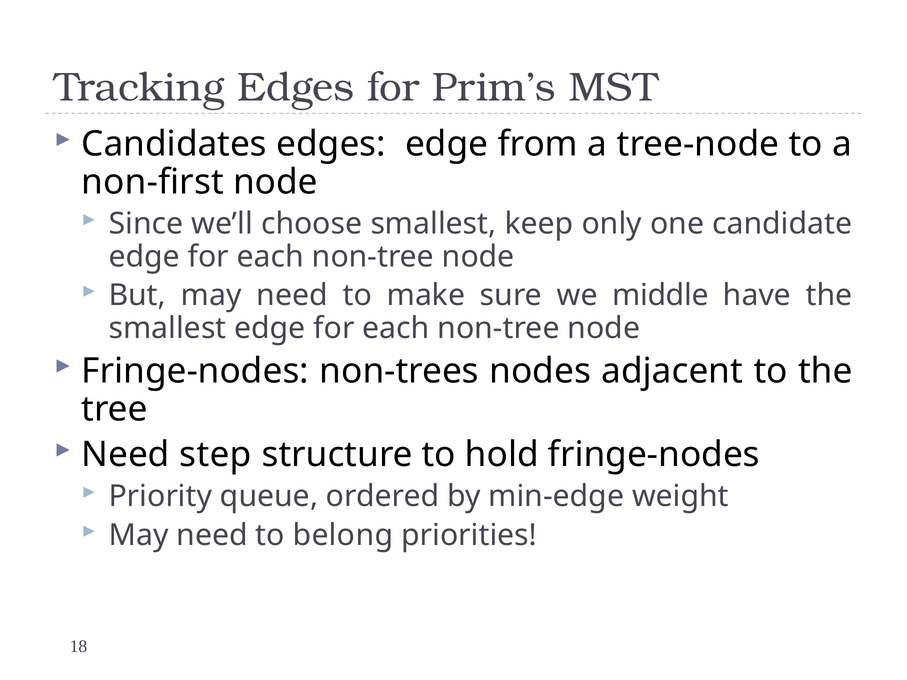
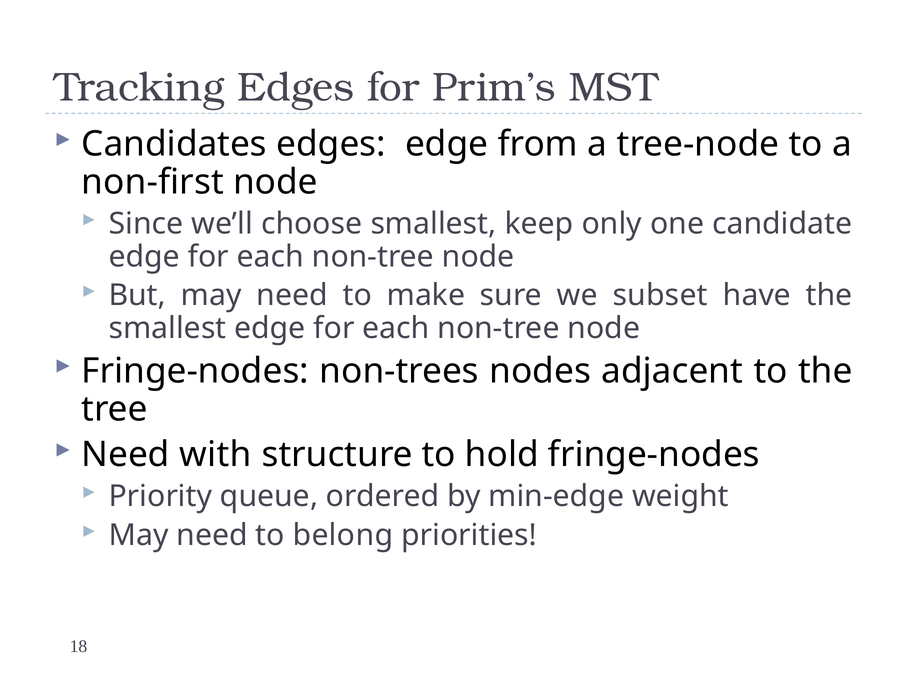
middle: middle -> subset (660, 296)
step: step -> with (215, 455)
